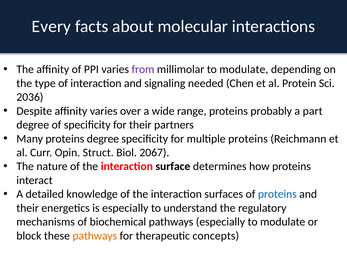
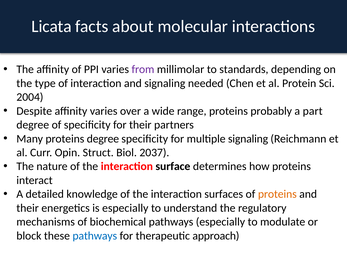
Every: Every -> Licata (52, 27)
millimolar to modulate: modulate -> standards (244, 69)
2036: 2036 -> 2004 (30, 97)
multiple proteins: proteins -> signaling (248, 139)
2067: 2067 -> 2037 (154, 153)
proteins colour: blue -> orange (277, 194)
pathways colour: orange -> blue (95, 236)
concepts: concepts -> approach (216, 236)
